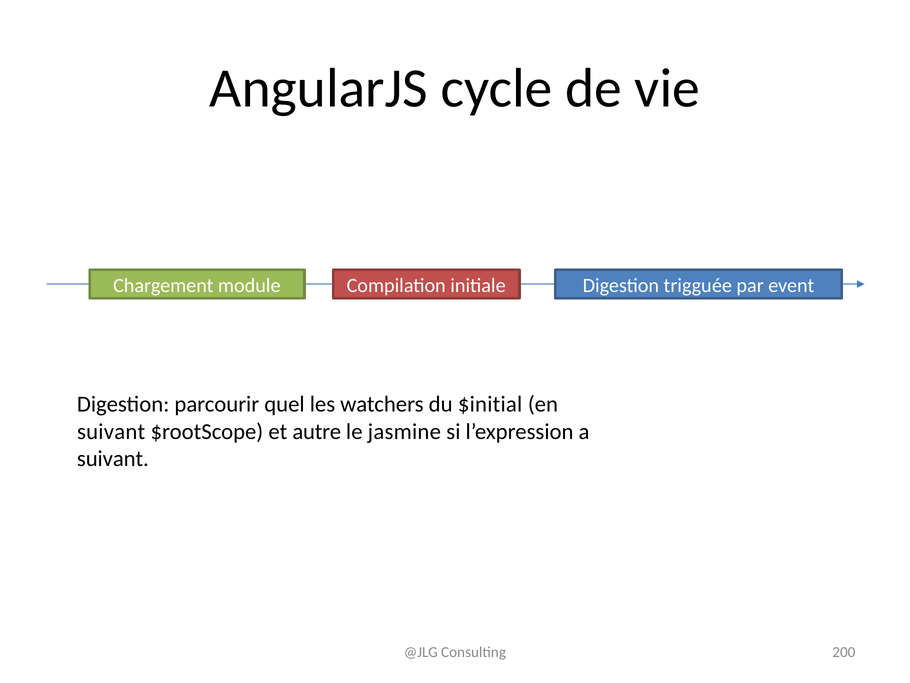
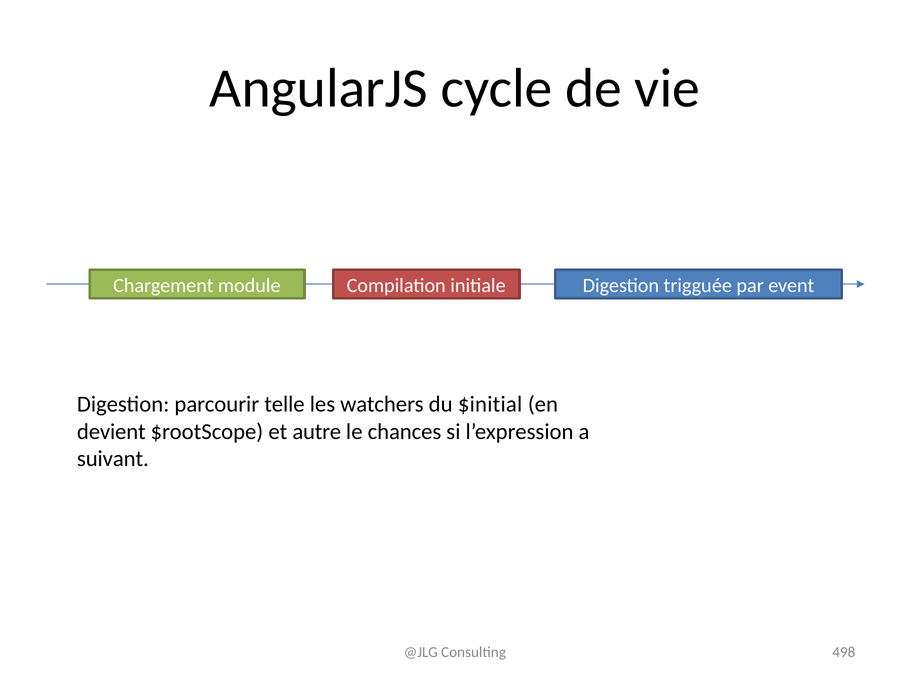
quel: quel -> telle (284, 404)
suivant: suivant -> devient (111, 431)
jasmine: jasmine -> chances (404, 431)
200: 200 -> 498 (844, 652)
